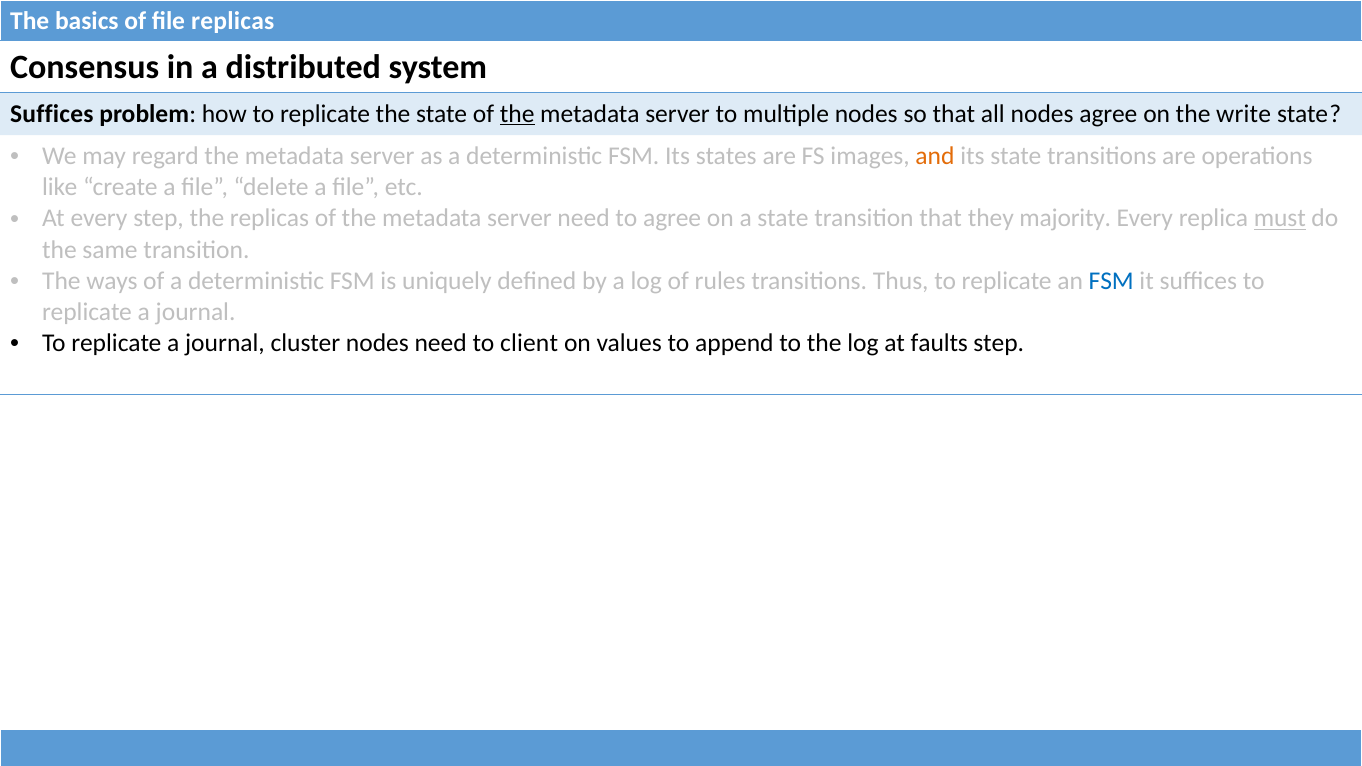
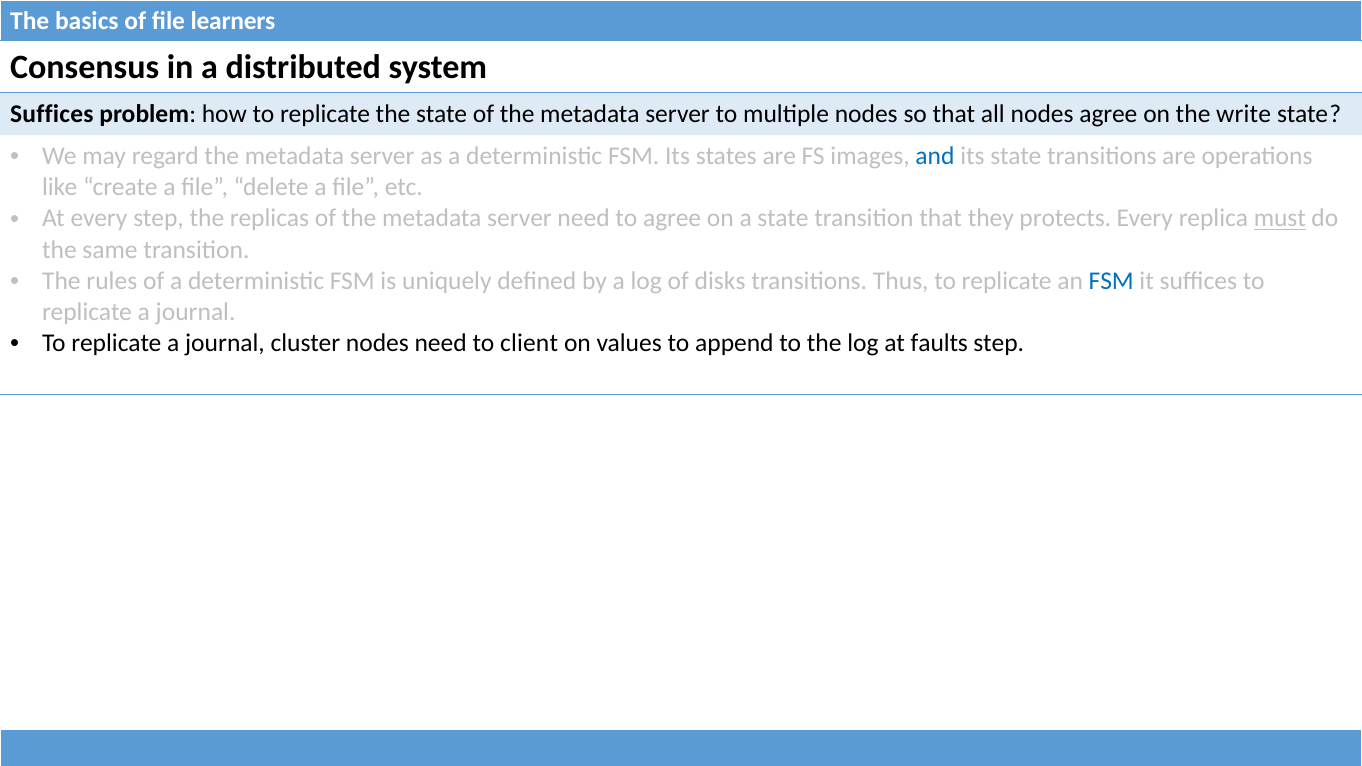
file replicas: replicas -> learners (233, 21)
the underline: present -> none (517, 114)
and colour: orange -> blue (935, 156)
majority: majority -> protects (1065, 219)
ways: ways -> rules (112, 281)
rules: rules -> disks (720, 281)
